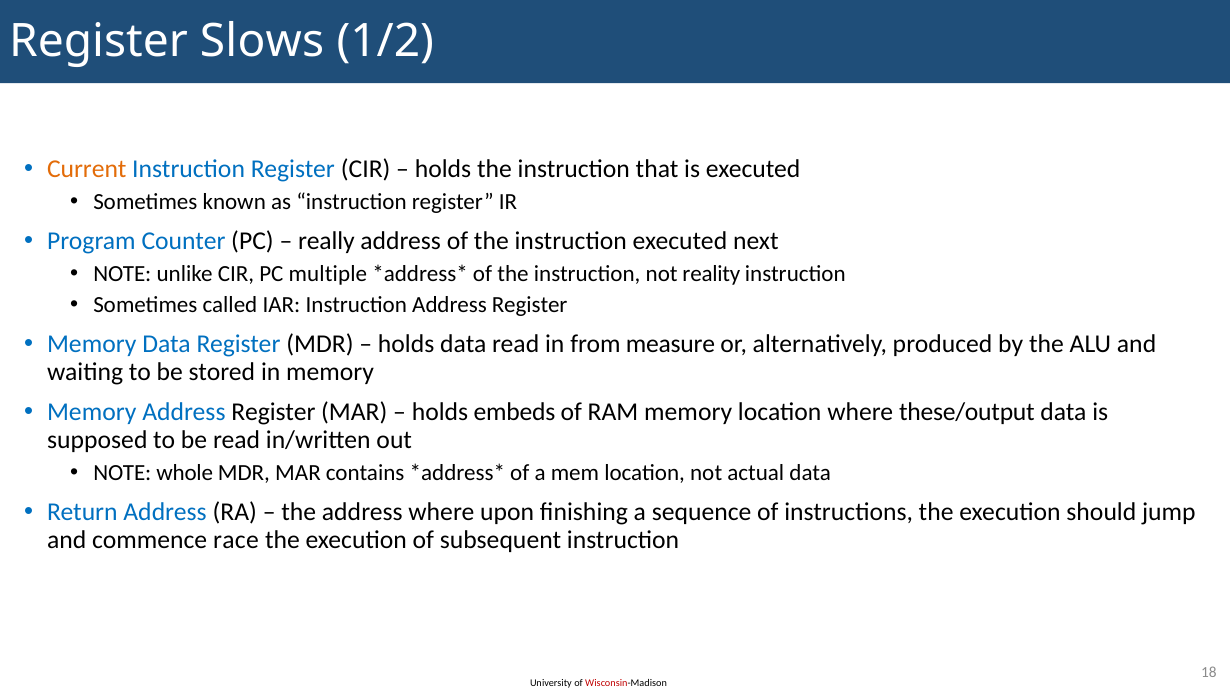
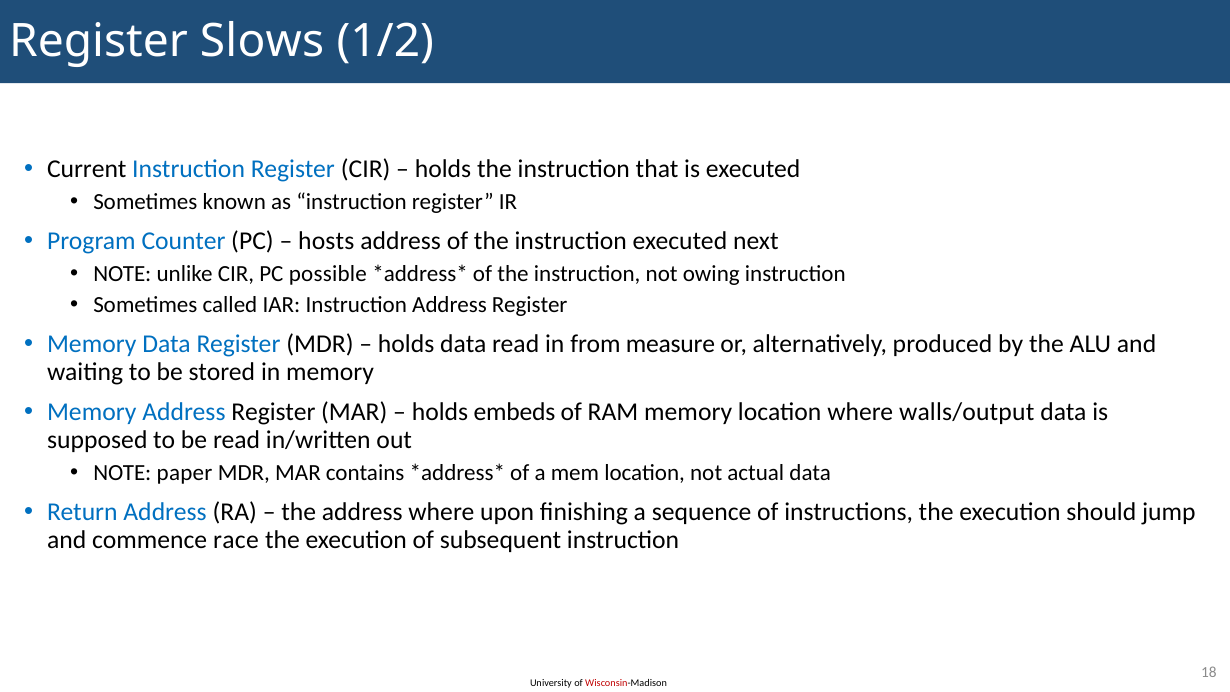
Current colour: orange -> black (87, 169)
really: really -> hosts (326, 241)
multiple: multiple -> possible (328, 274)
reality: reality -> owing (711, 274)
these/output: these/output -> walls/output (967, 412)
whole: whole -> paper (185, 473)
